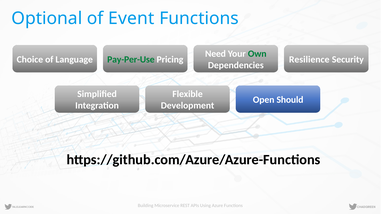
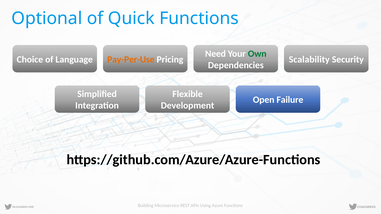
Event: Event -> Quick (131, 18)
Pay-Per-Use colour: green -> orange (131, 60)
Resilience: Resilience -> Scalability (309, 60)
Should: Should -> Failure (290, 100)
